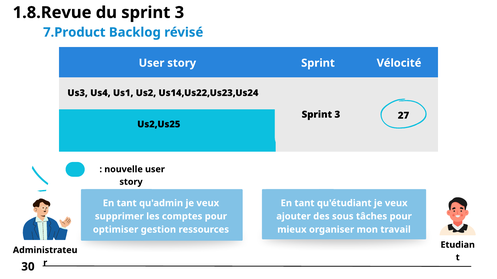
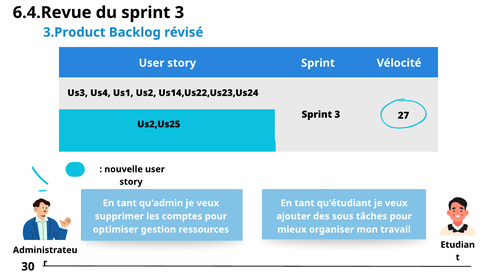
1.8.Revue: 1.8.Revue -> 6.4.Revue (52, 13)
7.Product: 7.Product -> 3.Product (74, 32)
